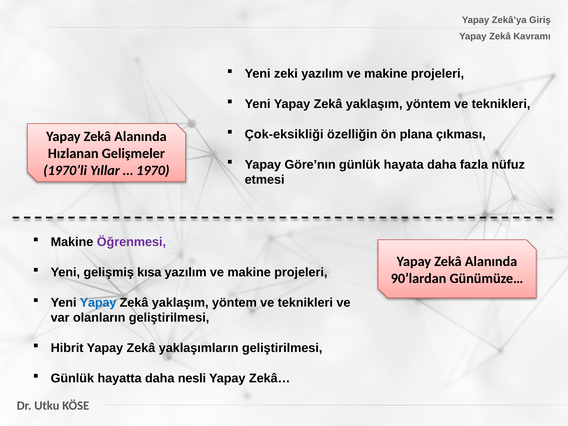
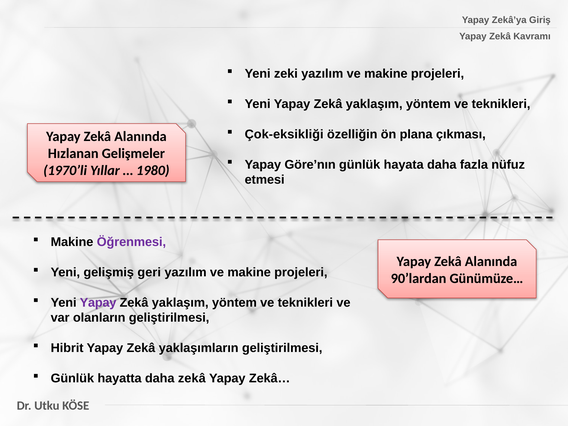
1970: 1970 -> 1980 (153, 171)
kısa: kısa -> geri (149, 272)
Yapay colour: blue -> purple (98, 303)
daha nesli: nesli -> zekâ (192, 378)
